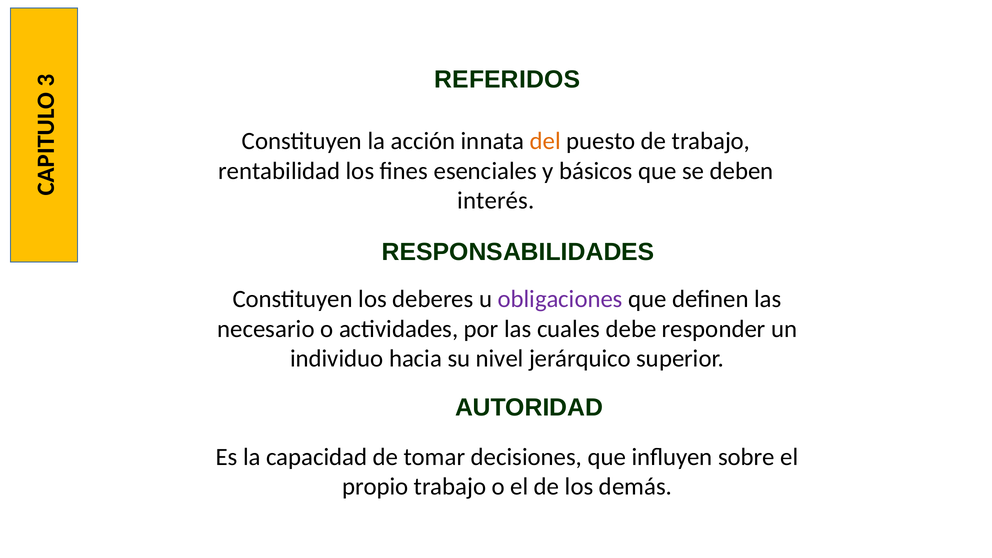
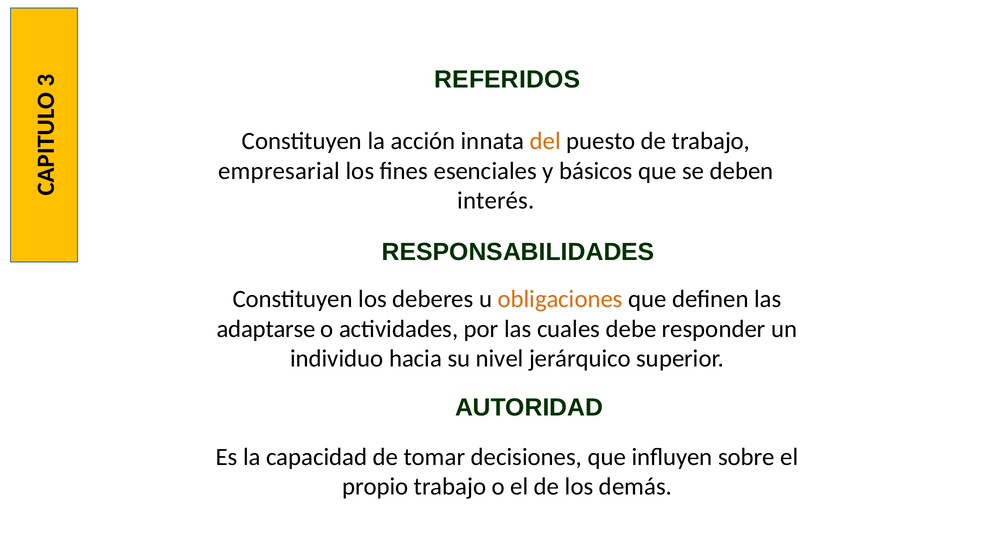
rentabilidad: rentabilidad -> empresarial (279, 171)
obligaciones colour: purple -> orange (560, 299)
necesario: necesario -> adaptarse (266, 329)
